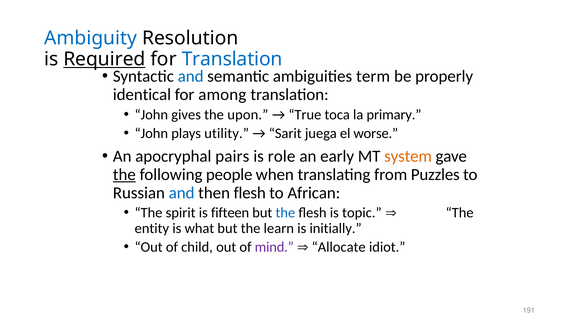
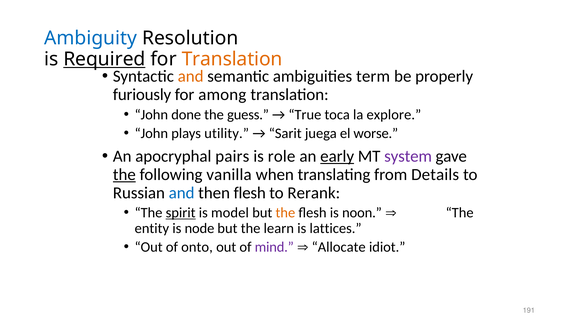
Translation colour: blue -> orange (232, 59)
and colour: blue -> orange (191, 76)
identical: identical -> furiously (142, 95)
gives: gives -> done (186, 115)
upon: upon -> guess (248, 115)
primary: primary -> explore (394, 115)
early underline: none -> present (337, 156)
system colour: orange -> purple (408, 156)
people: people -> vanilla (229, 174)
Puzzles: Puzzles -> Details (435, 174)
African: African -> Rerank (314, 193)
spirit underline: none -> present (181, 213)
fifteen: fifteen -> model (230, 213)
the colour: blue -> orange (285, 213)
topic: topic -> noon (362, 213)
what: what -> node (199, 228)
initially: initially -> lattices (336, 228)
child: child -> onto (197, 247)
